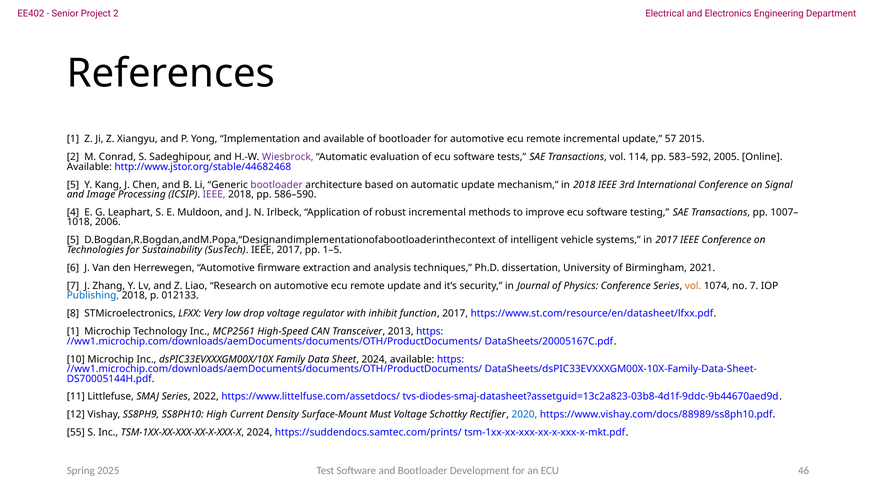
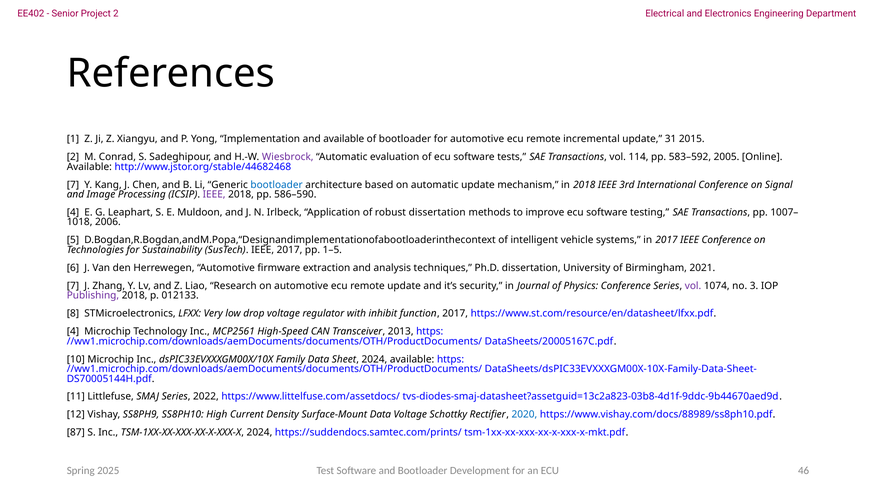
57: 57 -> 31 (671, 139)
5: 5 -> 7 (73, 185)
bootloader colour: purple -> blue (277, 185)
robust incremental: incremental -> dissertation (437, 212)
vol colour: orange -> purple (693, 286)
no 7: 7 -> 3 (754, 286)
Publishing colour: blue -> purple (93, 295)
1: 1 -> 4 (73, 331)
Surface-Mount Must: Must -> Data (380, 414)
55: 55 -> 87 (76, 432)
